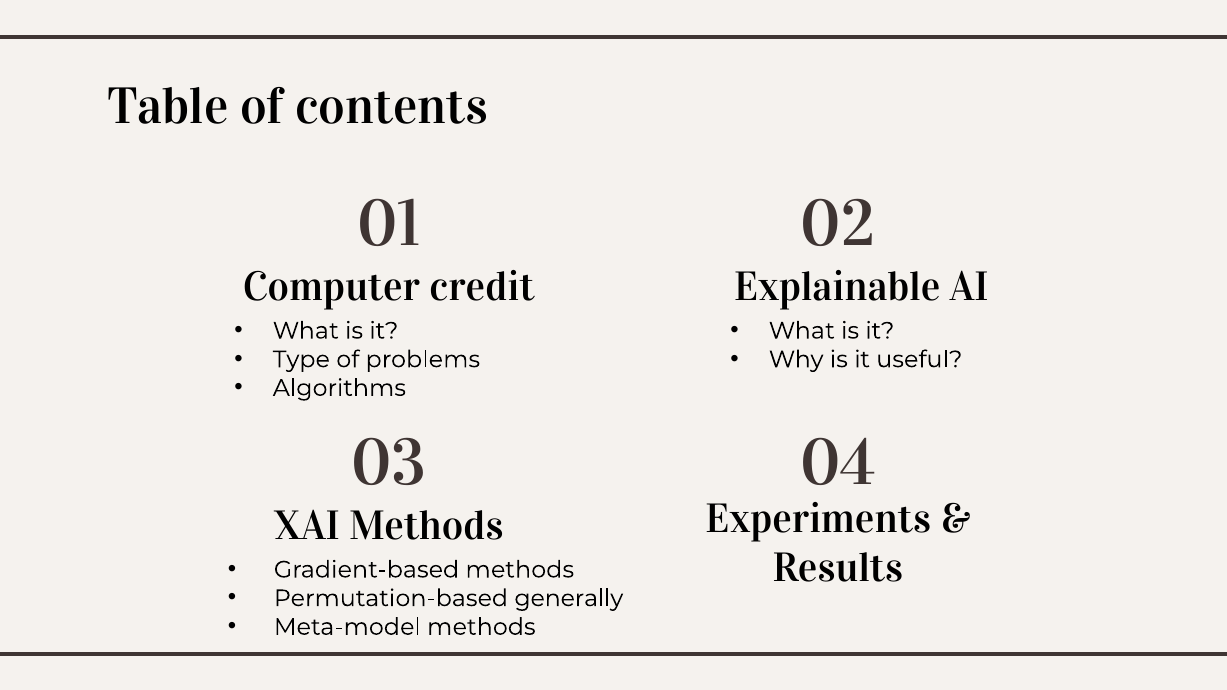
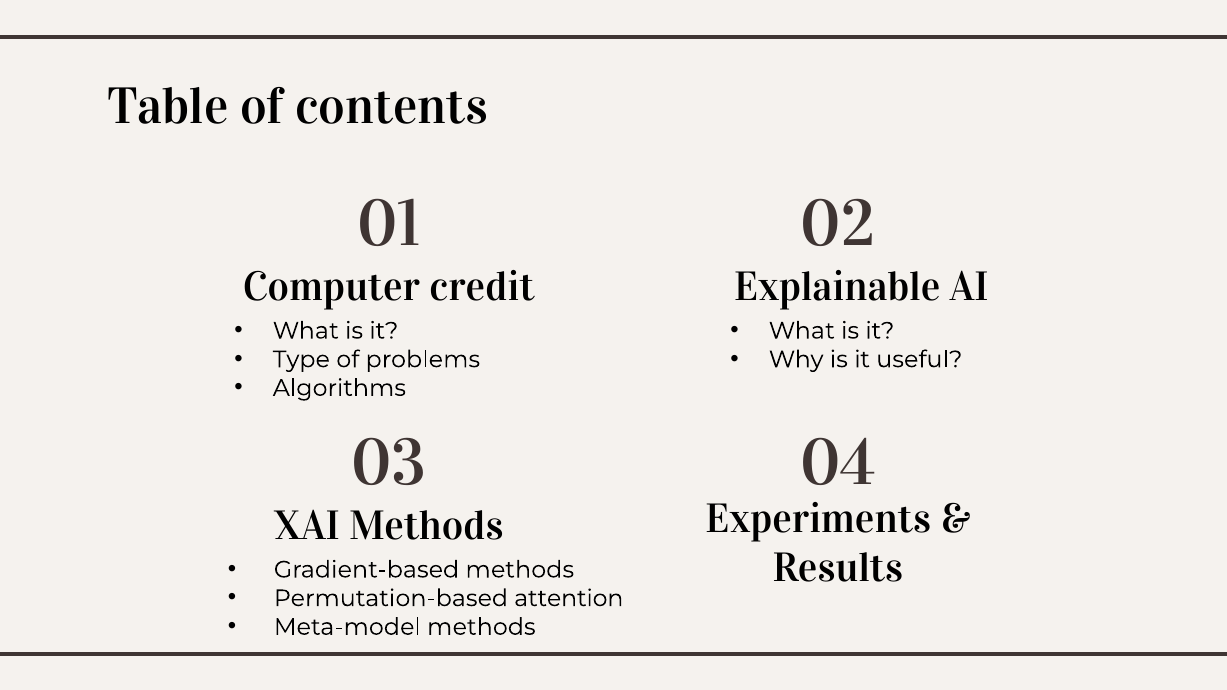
generally: generally -> attention (569, 598)
